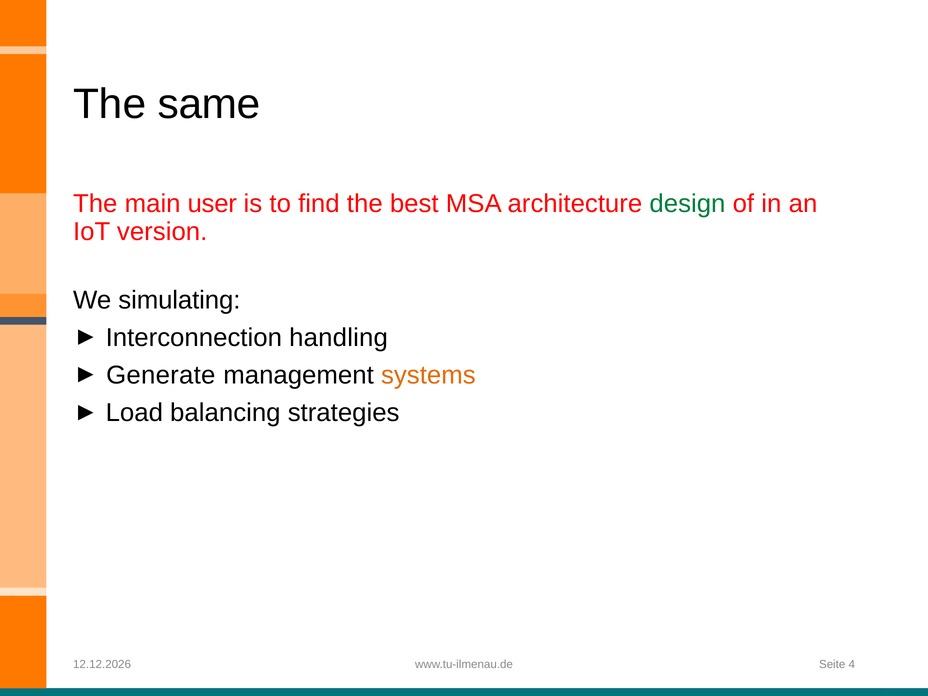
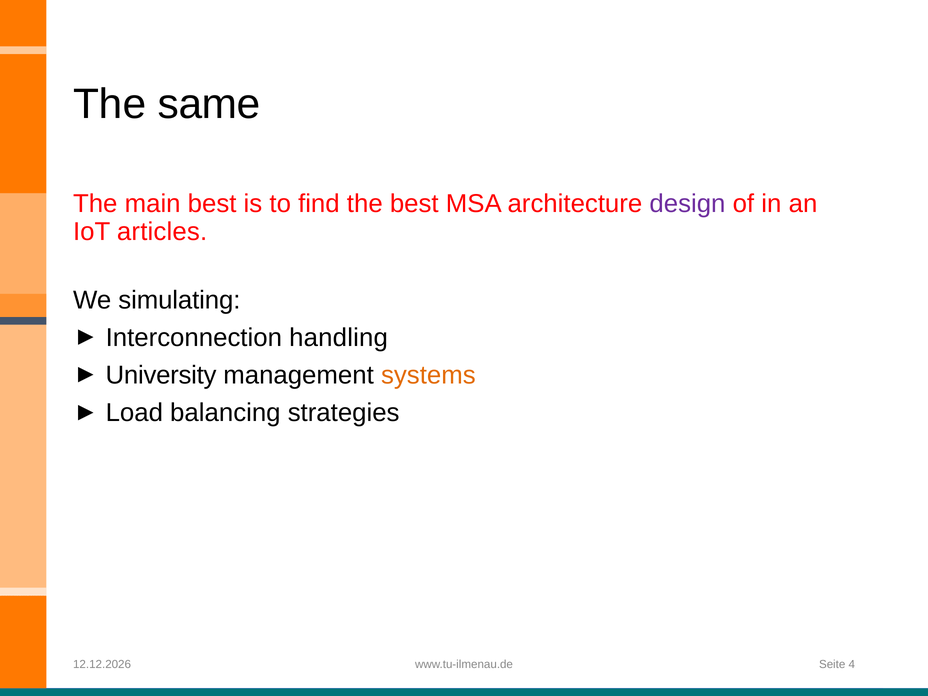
main user: user -> best (212, 204)
design colour: green -> purple (687, 204)
version: version -> articles (162, 232)
Generate: Generate -> University (161, 375)
